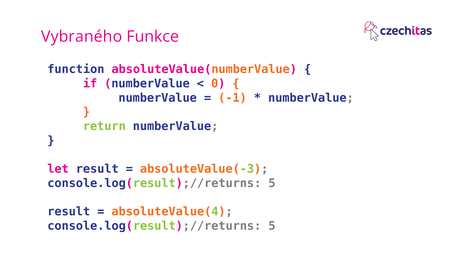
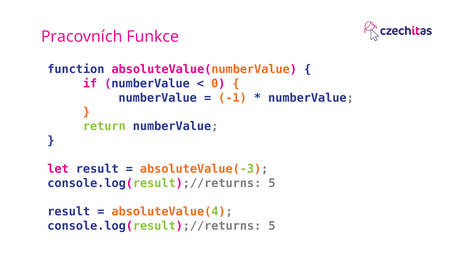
Vybraného: Vybraného -> Pracovních (82, 36)
